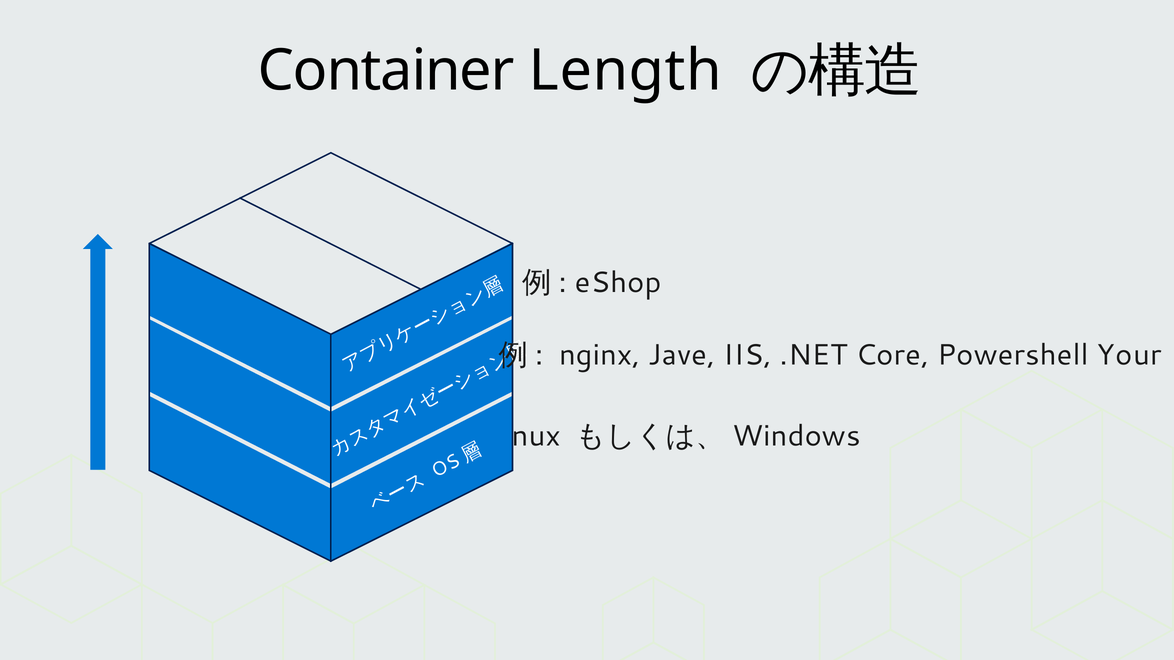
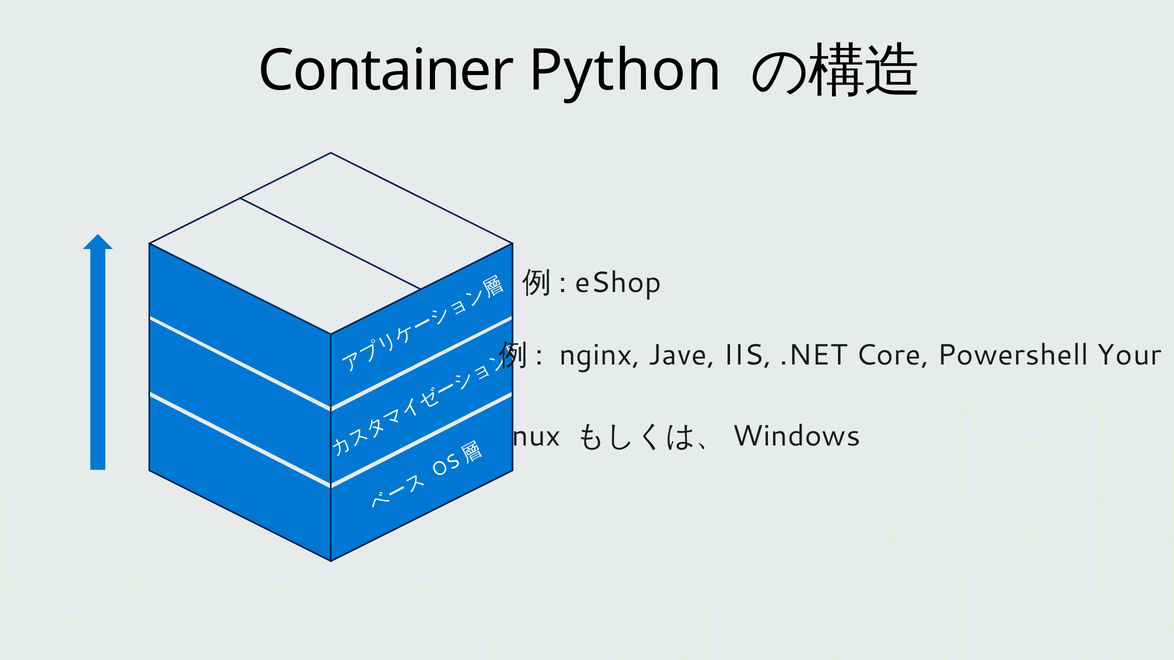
Length: Length -> Python (625, 71)
